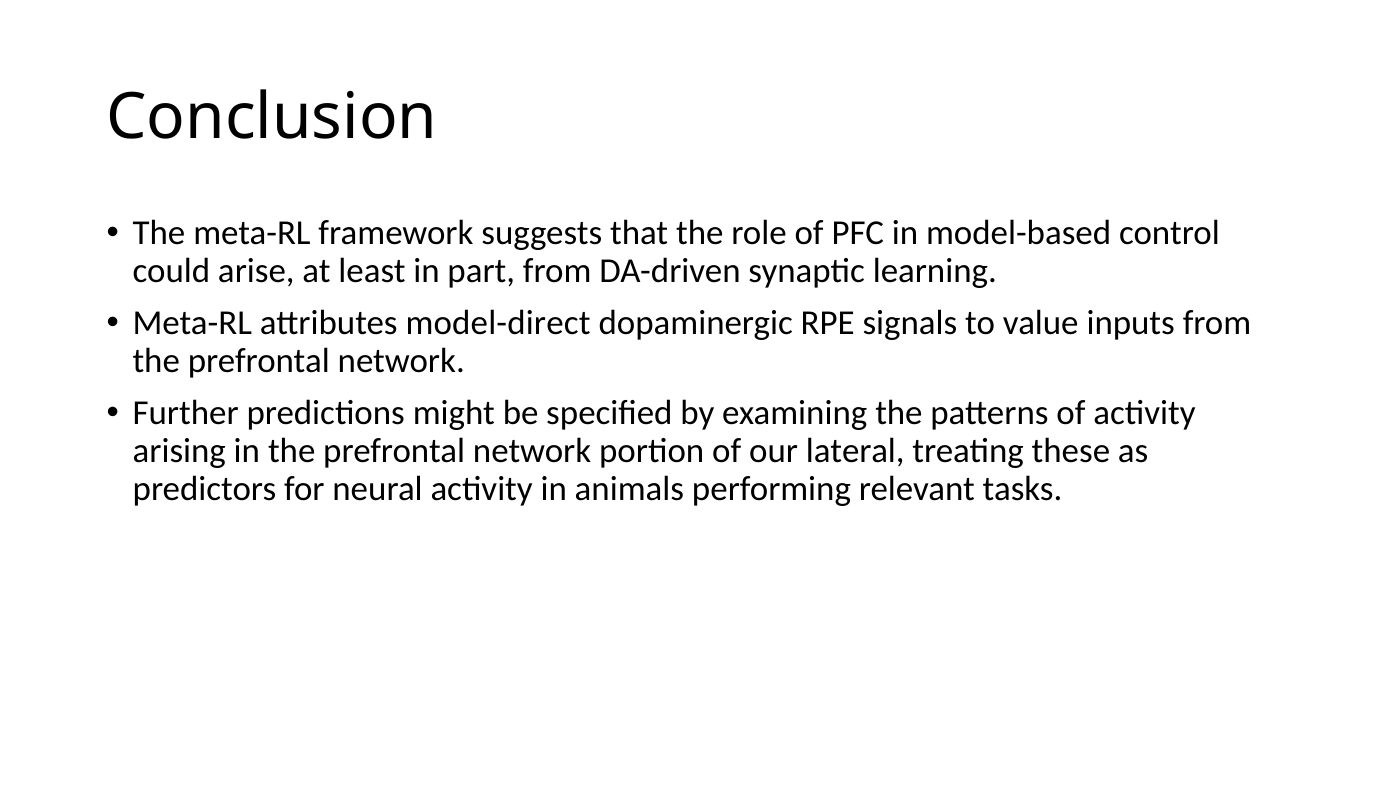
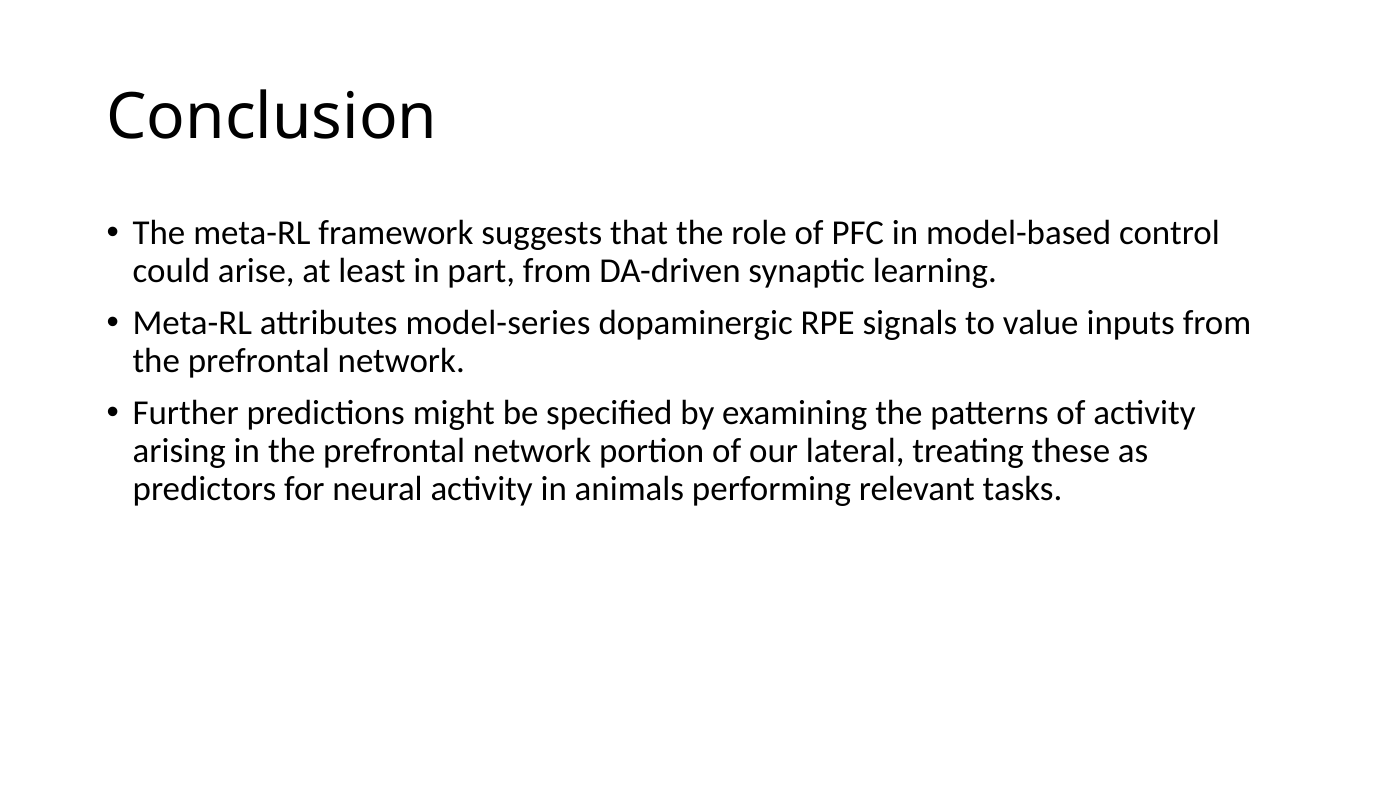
model-direct: model-direct -> model-series (498, 323)
